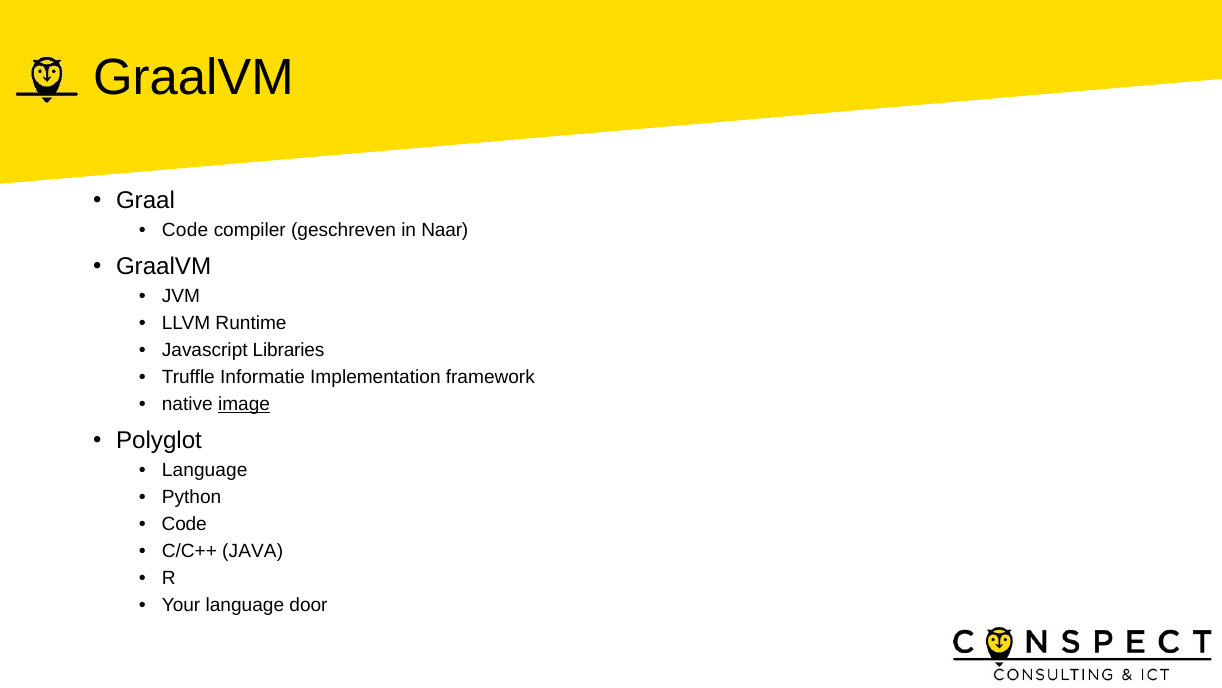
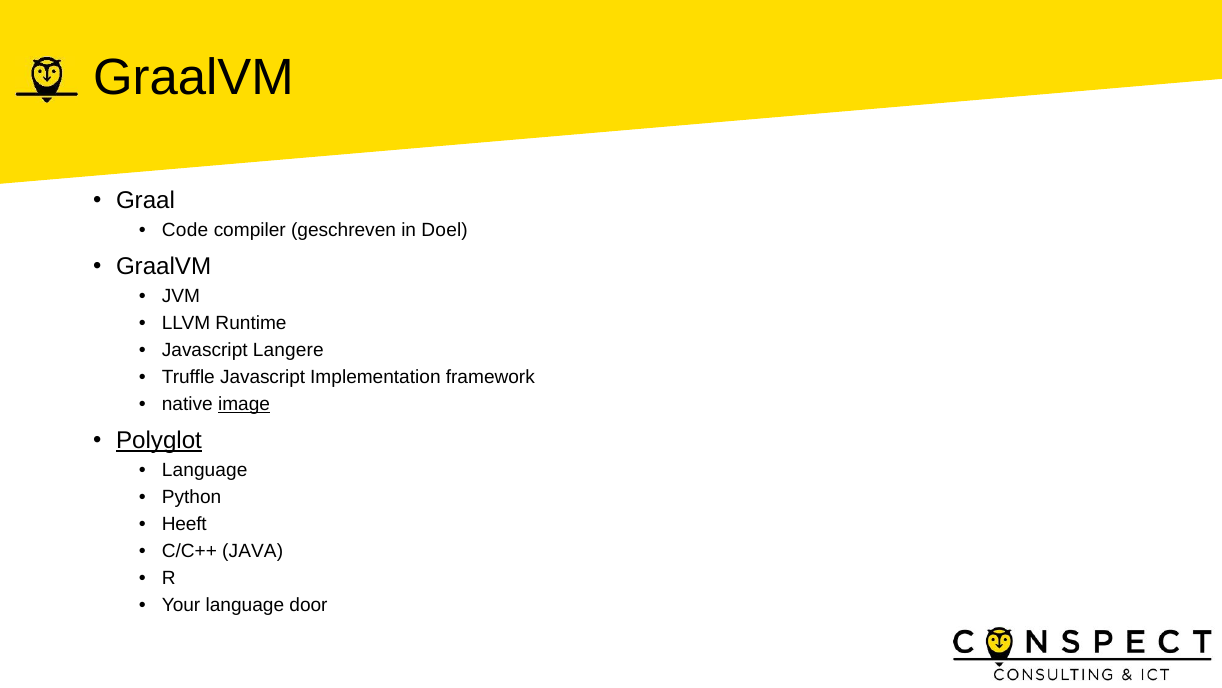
Naar: Naar -> Doel (445, 230)
Libraries: Libraries -> Langere (288, 350)
Truffle Informatie: Informatie -> Javascript (263, 377)
Polyglot underline: none -> present (159, 440)
Code: Code -> Heeft (184, 524)
